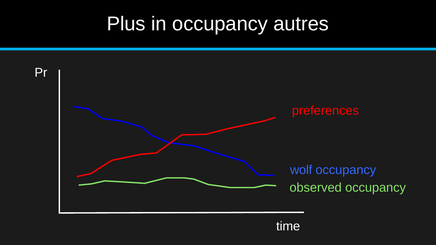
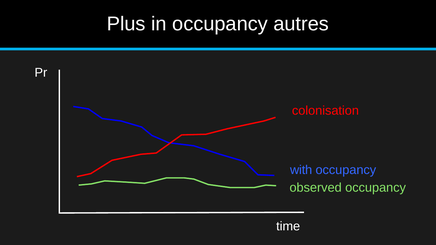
preferences: preferences -> colonisation (325, 111)
wolf: wolf -> with (301, 170)
